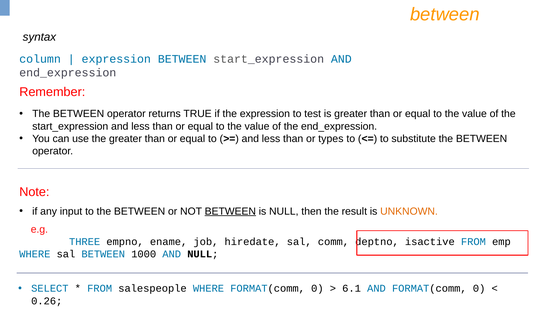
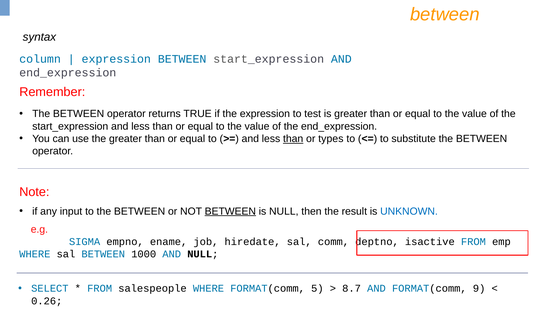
than underline: none -> present (293, 139)
UNKNOWN colour: orange -> blue (409, 211)
THREE: THREE -> SIGMA (85, 242)
WHERE FORMAT(comm 0: 0 -> 5 (317, 289)
6.1: 6.1 -> 8.7 (352, 289)
AND FORMAT(comm 0: 0 -> 9 (479, 289)
